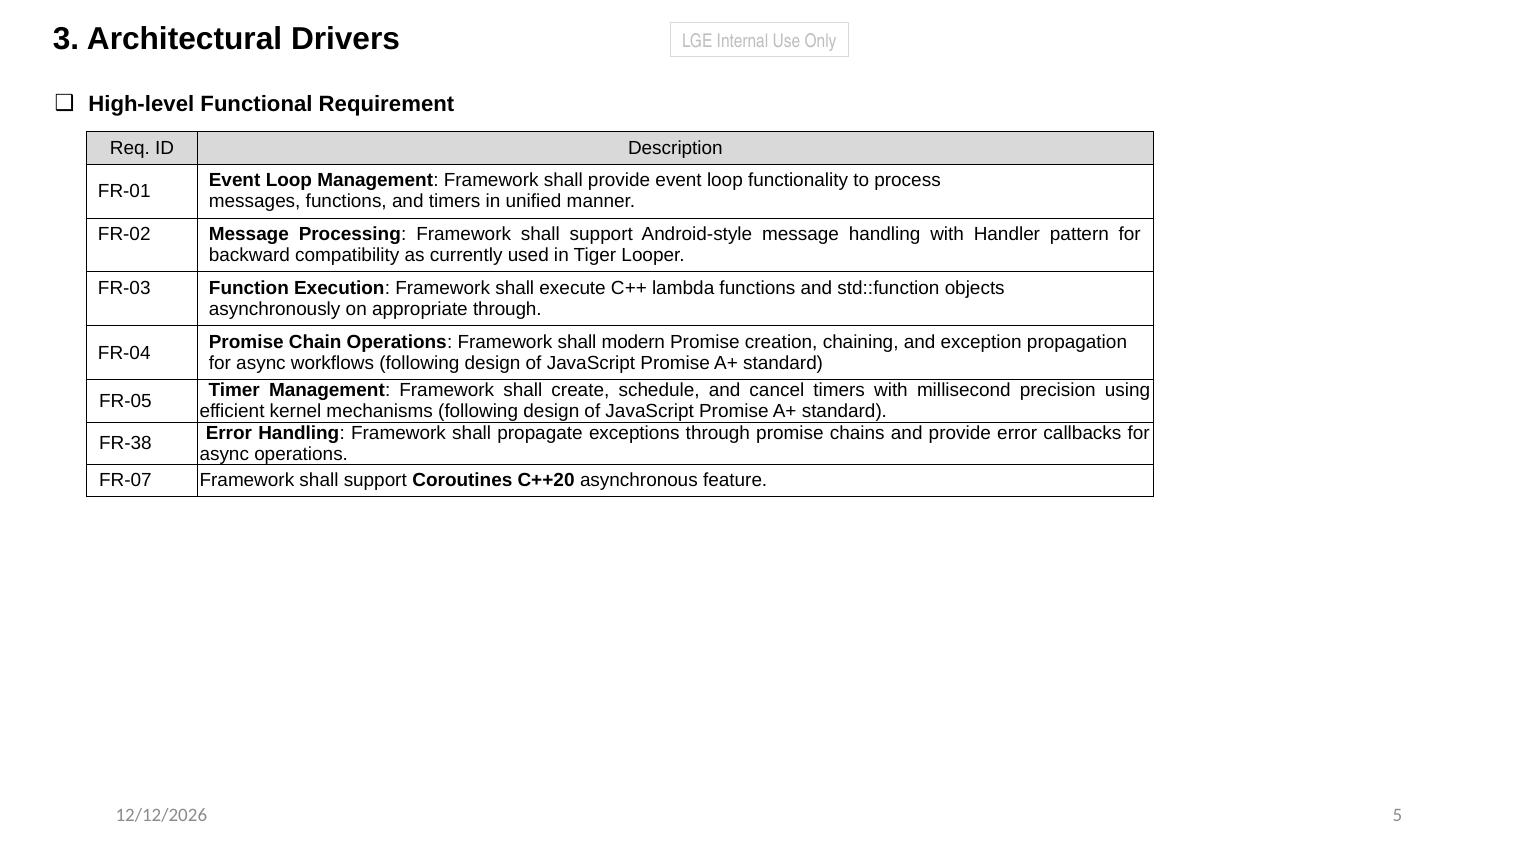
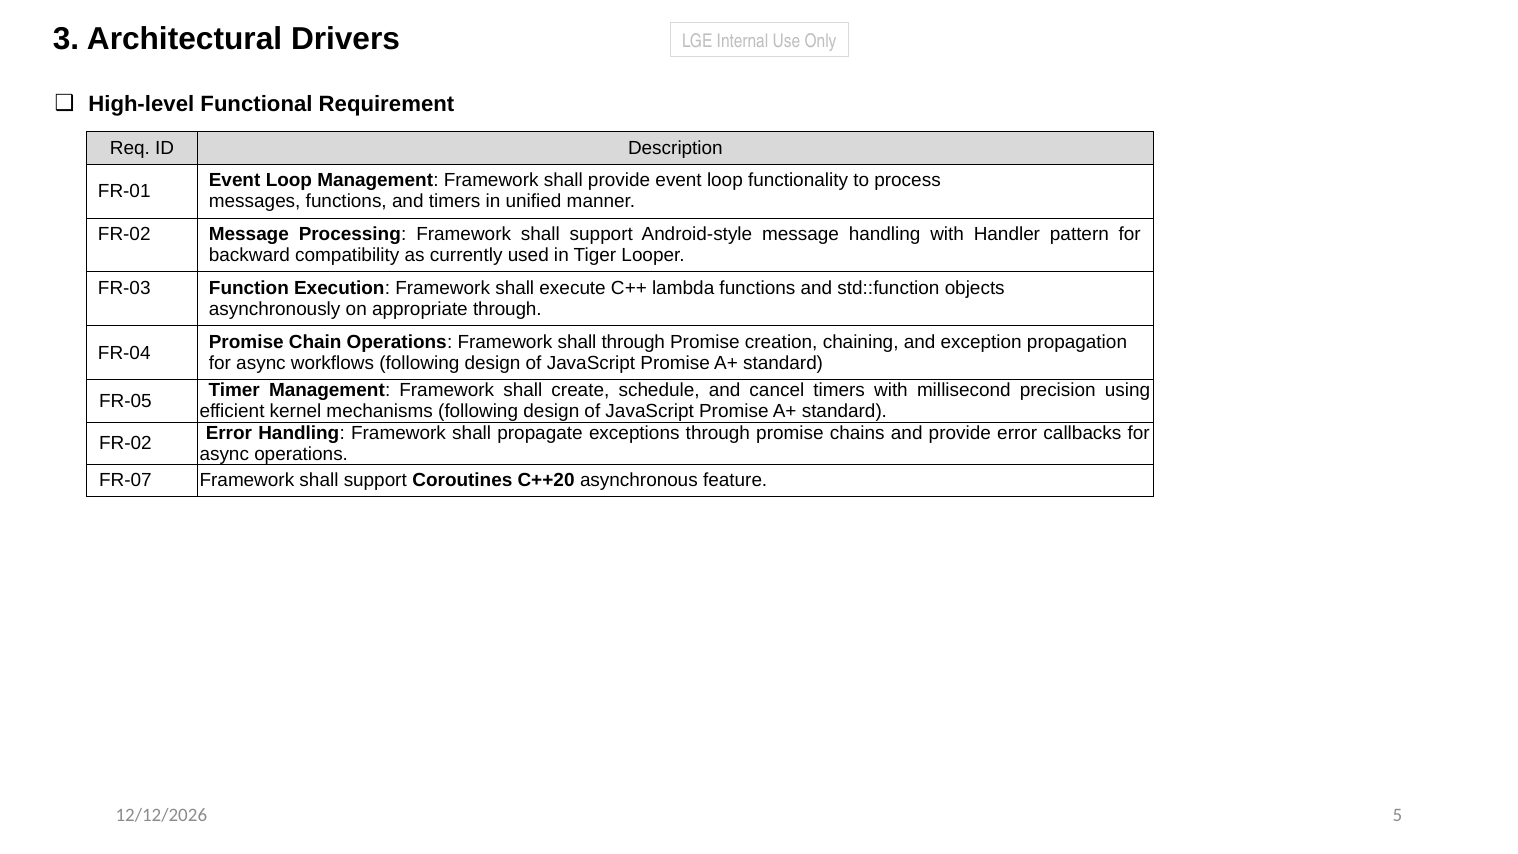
shall modern: modern -> through (633, 342)
FR-38: FR-38 -> FR-02 (125, 444)
